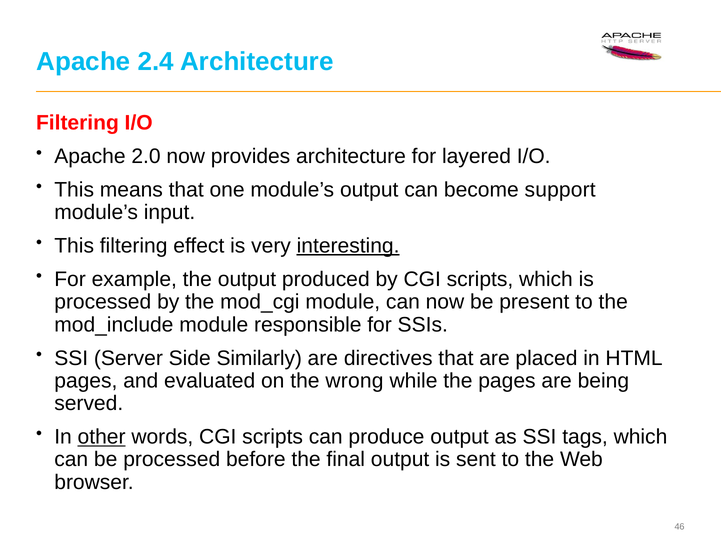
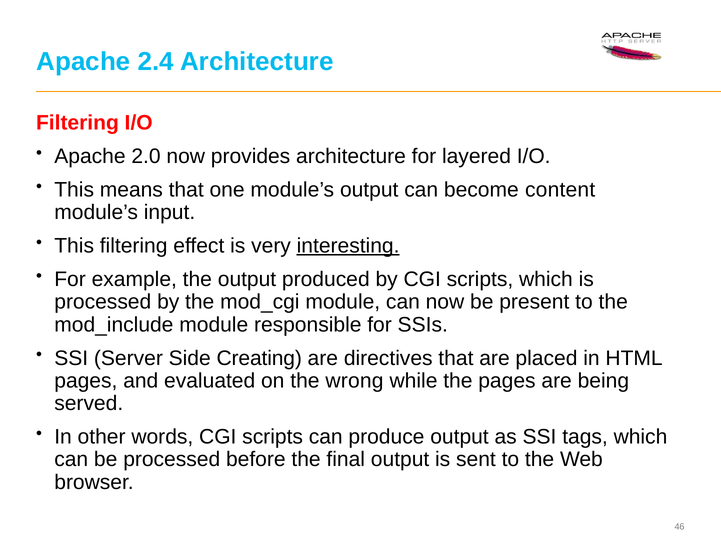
support: support -> content (560, 190)
Similarly: Similarly -> Creating (259, 359)
other underline: present -> none (102, 437)
